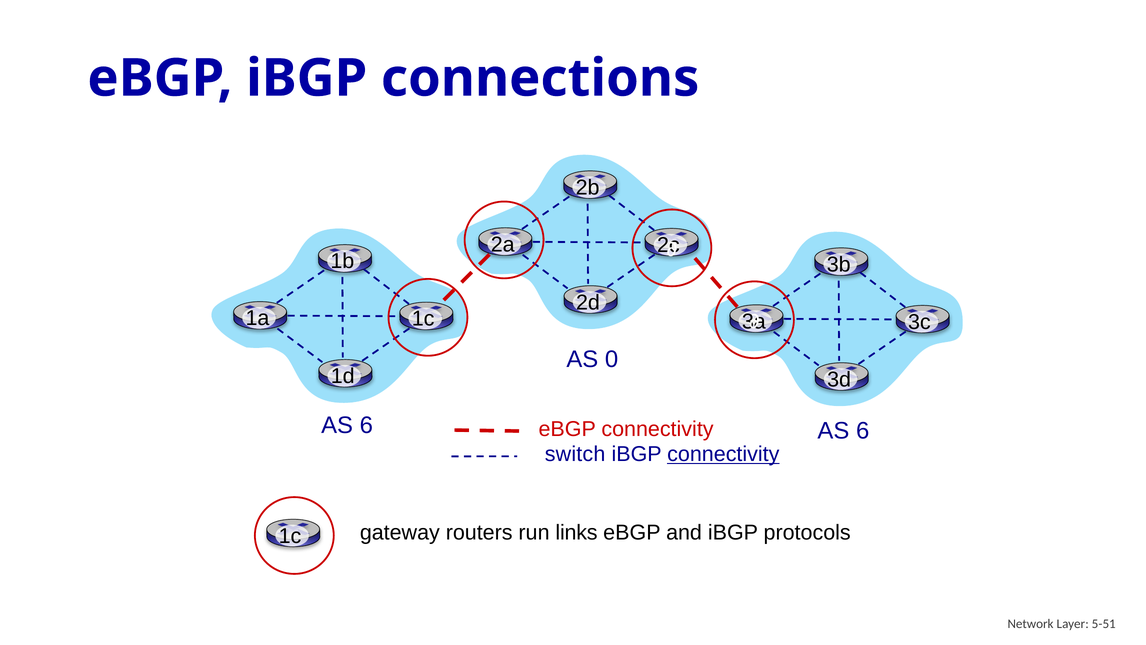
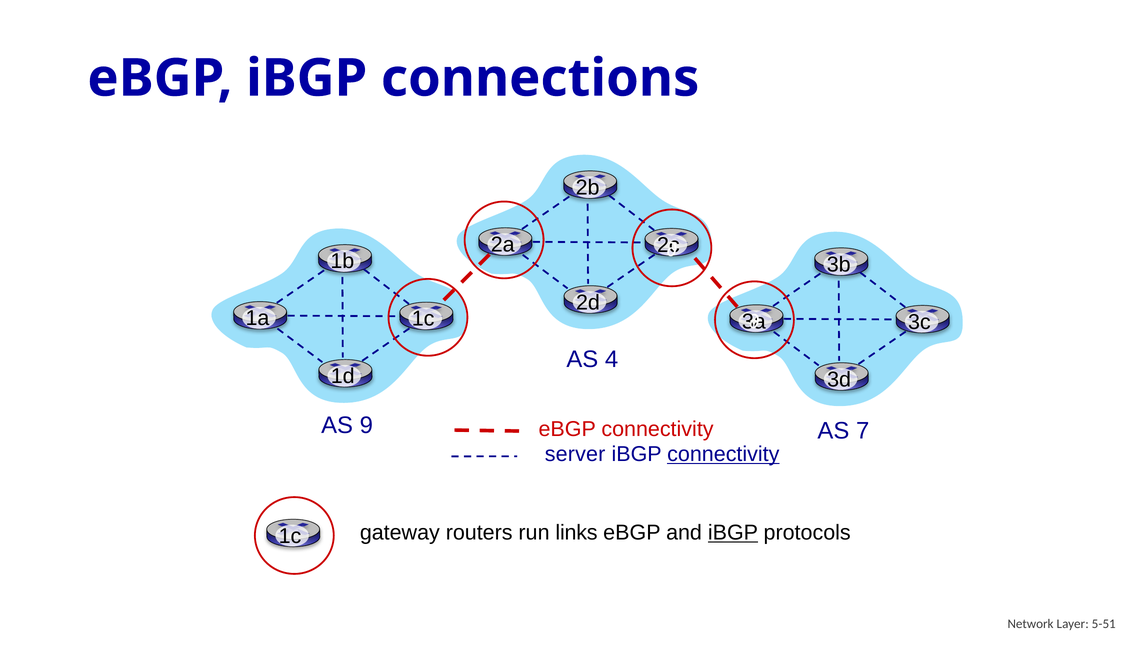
0: 0 -> 4 (612, 359)
6: 6 -> 9 (366, 425)
6: 6 -> 7 (863, 430)
switch: switch -> server (575, 454)
iBGP underline: none -> present (733, 532)
